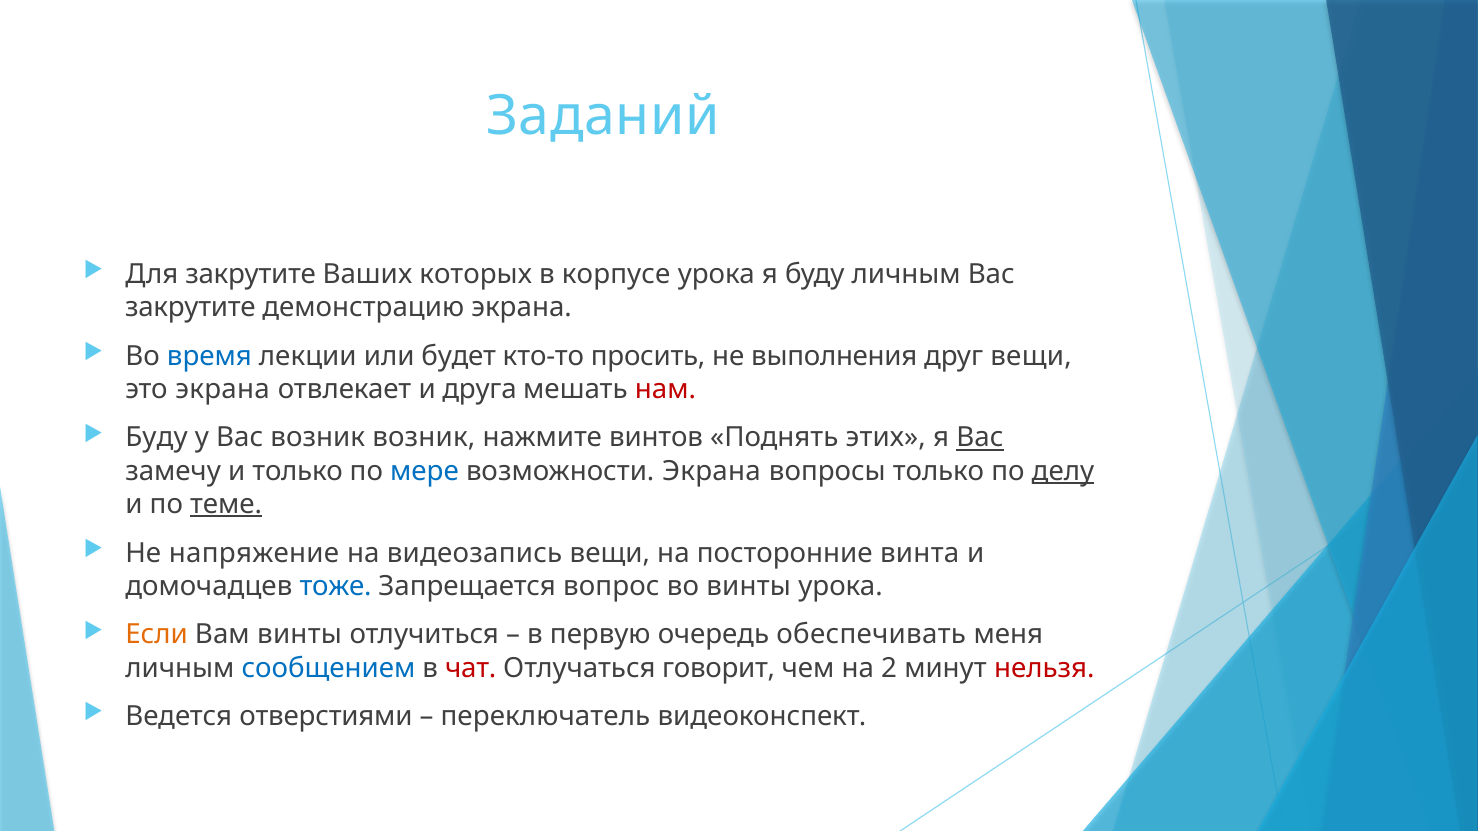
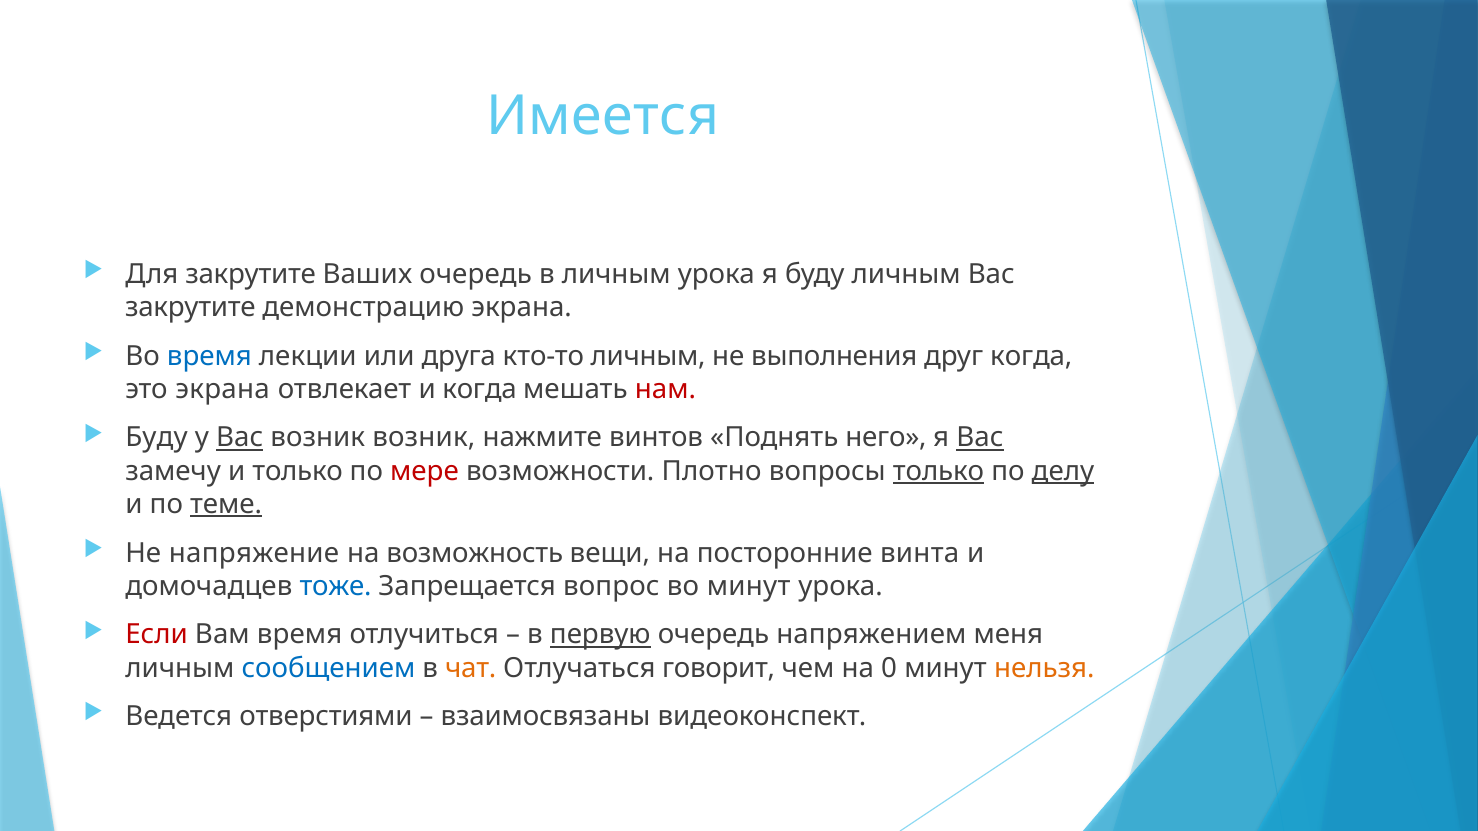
Заданий: Заданий -> Имеется (603, 117)
Ваших которых: которых -> очередь (476, 274)
в корпусе: корпусе -> личным (616, 274)
будет: будет -> друга (459, 356)
кто-то просить: просить -> личным (648, 356)
друг вещи: вещи -> когда (1031, 356)
и друга: друга -> когда (480, 389)
Вас underline: none -> present (240, 438)
этих: этих -> него (886, 438)
мере colour: blue -> red (424, 471)
возможности Экрана: Экрана -> Плотно (712, 471)
только underline: none -> present (939, 471)
видеозапись: видеозапись -> возможность (475, 553)
во винты: винты -> минут (749, 586)
Если colour: orange -> red (157, 635)
Вам винты: винты -> время (300, 635)
первую underline: none -> present (600, 635)
обеспечивать: обеспечивать -> напряжением (871, 635)
чат colour: red -> orange (471, 668)
2: 2 -> 0 (889, 668)
нельзя colour: red -> orange (1044, 668)
переключатель: переключатель -> взаимосвязаны (546, 717)
